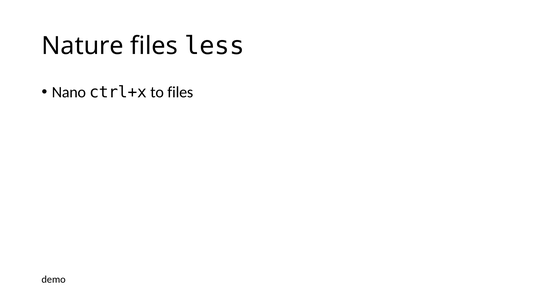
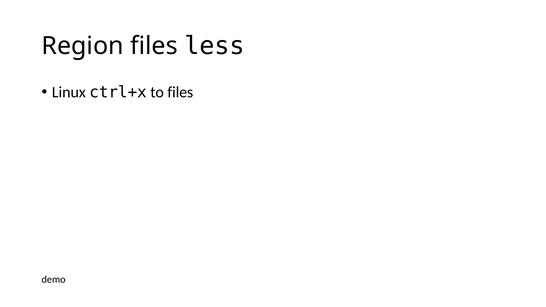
Nature: Nature -> Region (83, 46)
Nano: Nano -> Linux (69, 92)
